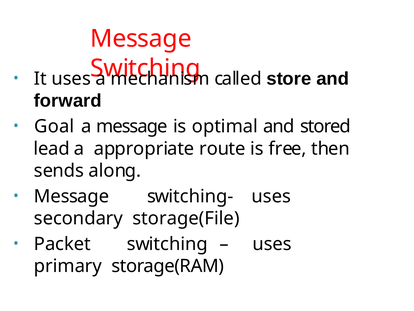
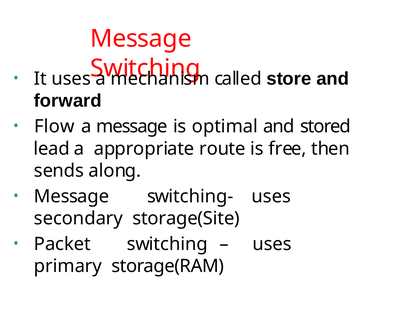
Goal: Goal -> Flow (54, 126)
storage(File: storage(File -> storage(Site (186, 218)
